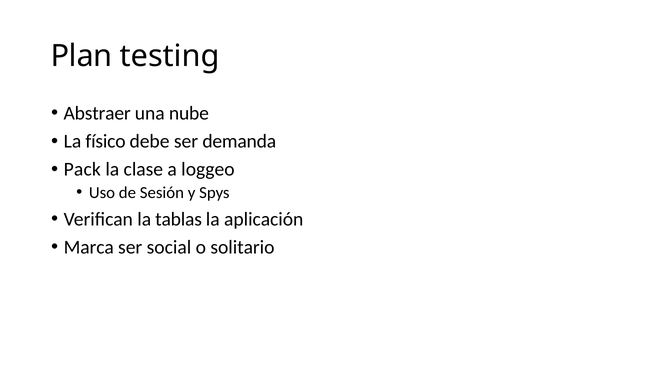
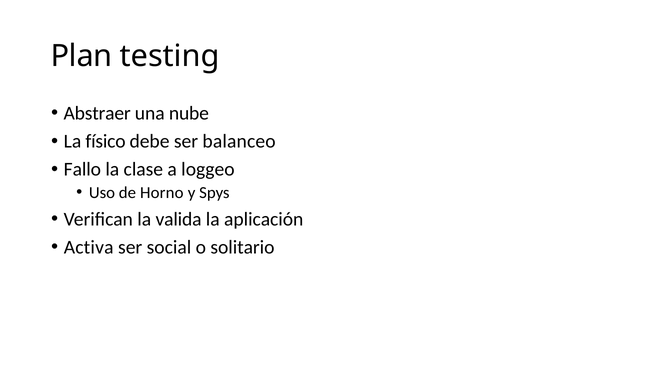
demanda: demanda -> balanceo (239, 142)
Pack: Pack -> Fallo (82, 170)
Sesión: Sesión -> Horno (162, 193)
tablas: tablas -> valida (179, 219)
Marca: Marca -> Activa (89, 248)
